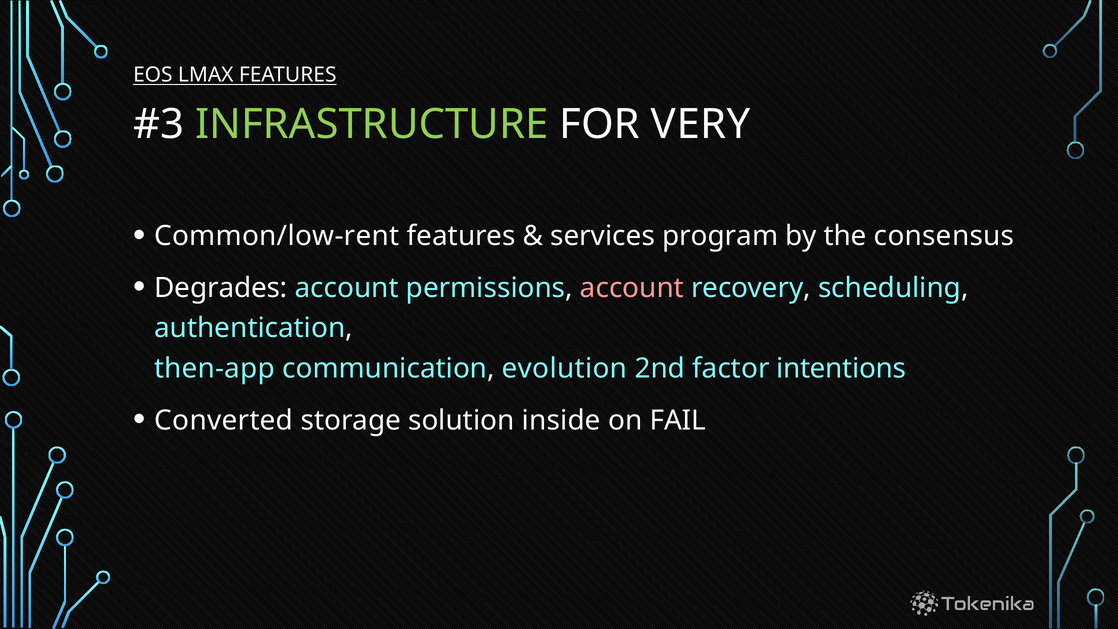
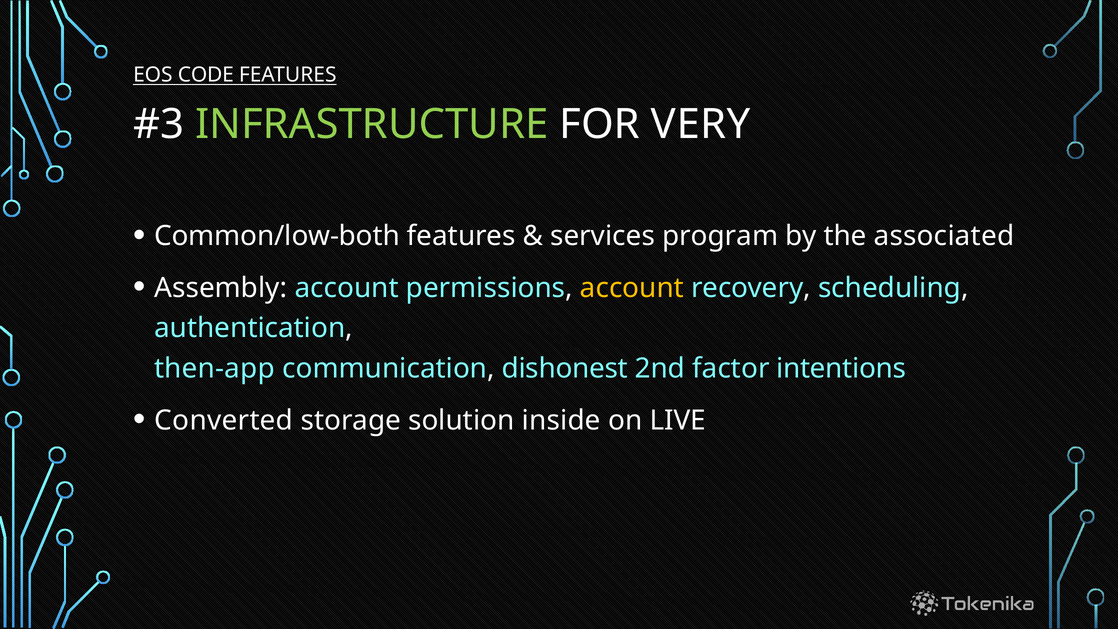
LMAX: LMAX -> CODE (206, 75)
Common/low-rent: Common/low-rent -> Common/low-both (277, 236)
consensus: consensus -> associated (944, 236)
Degrades: Degrades -> Assembly (221, 288)
account colour: pink -> yellow (632, 288)
evolution: evolution -> dishonest (565, 368)
FAIL: FAIL -> LIVE (678, 420)
